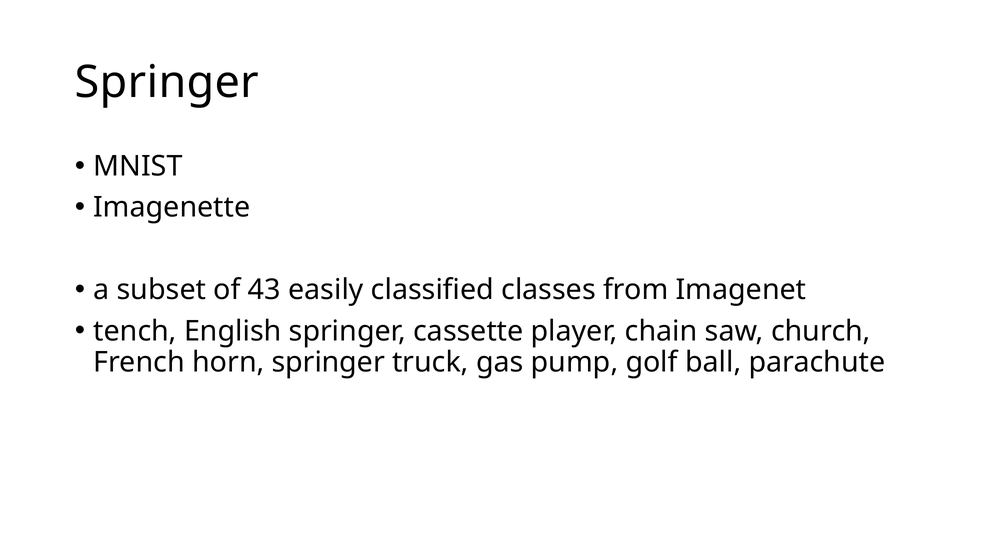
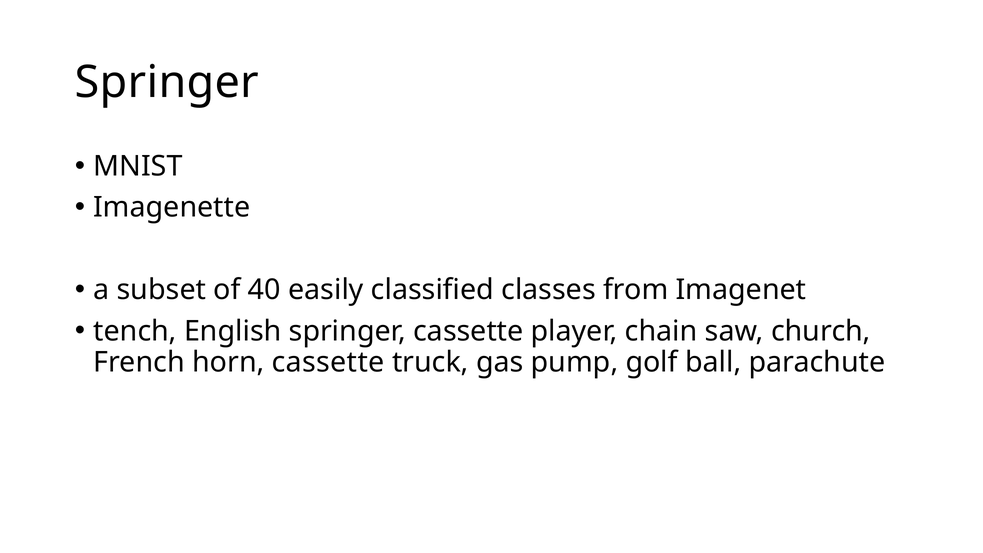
43: 43 -> 40 (264, 290)
horn springer: springer -> cassette (328, 362)
